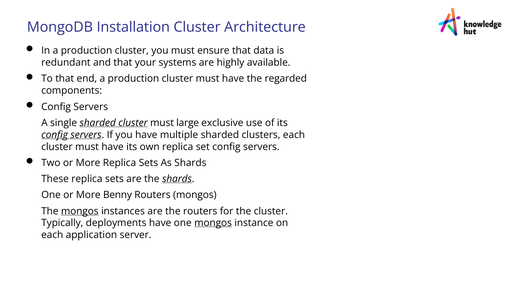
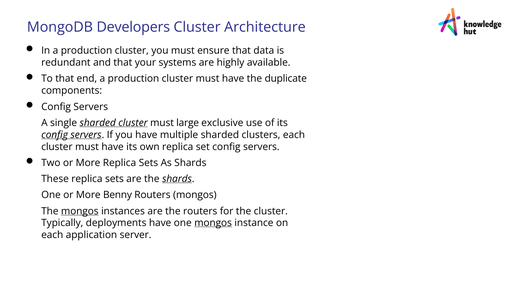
Installation: Installation -> Developers (133, 27)
regarded: regarded -> duplicate (286, 79)
